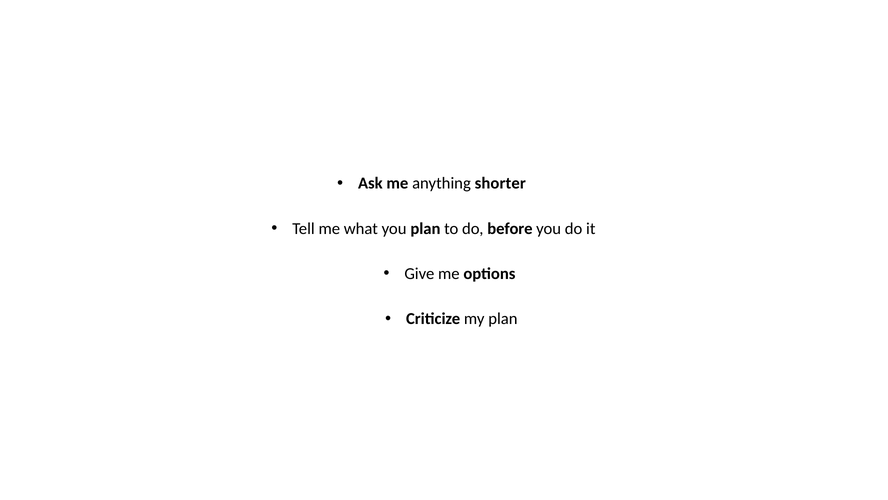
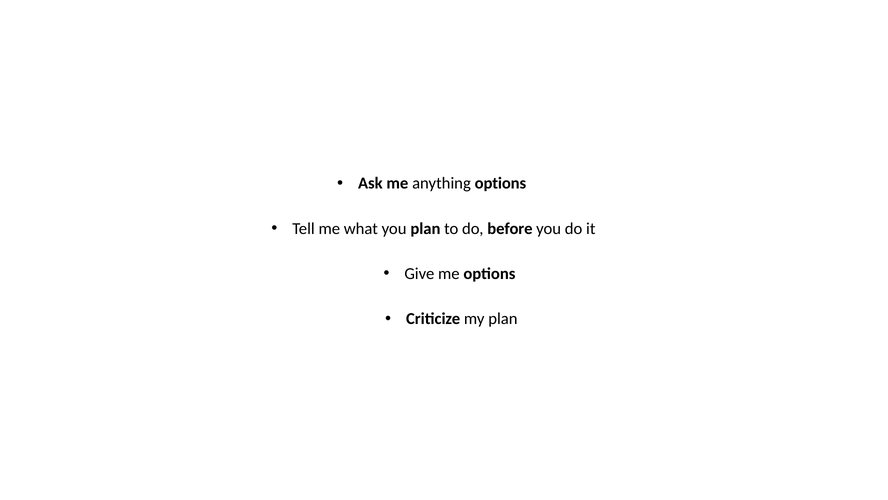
anything shorter: shorter -> options (500, 183)
